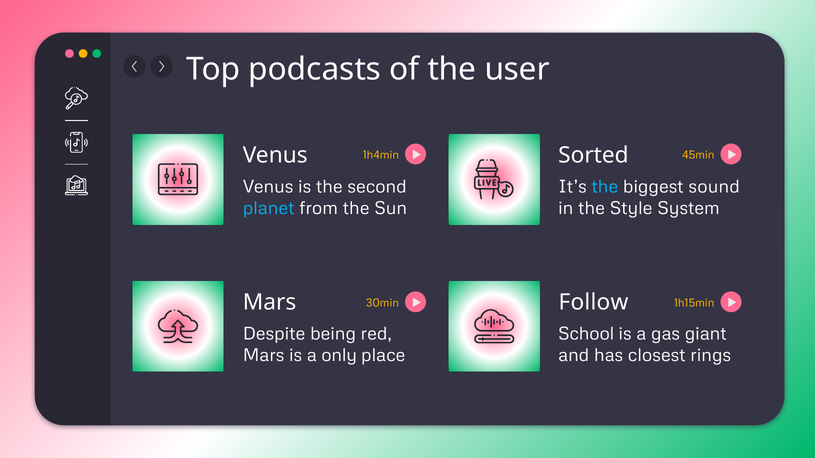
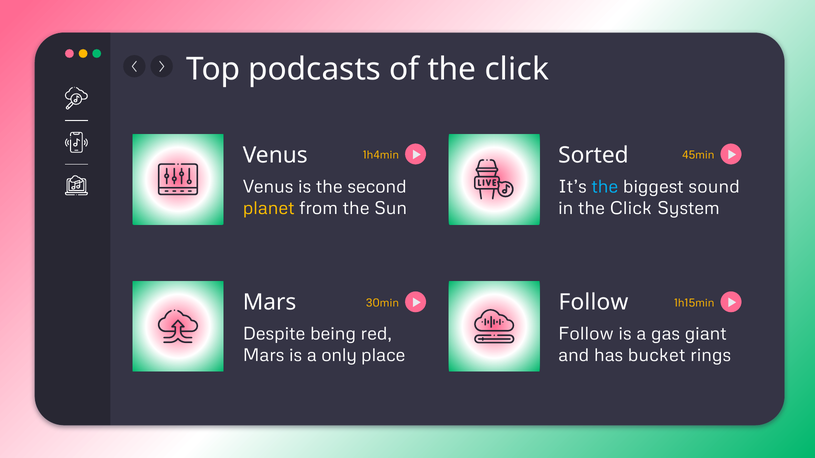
of the user: user -> click (517, 69)
planet colour: light blue -> yellow (269, 209)
in the Style: Style -> Click (631, 209)
School: School -> Follow (586, 334)
closest: closest -> bucket (657, 356)
